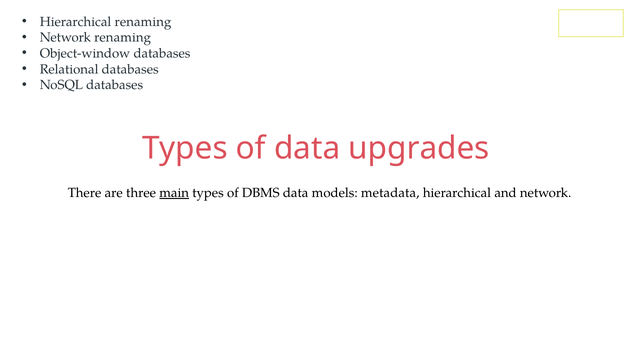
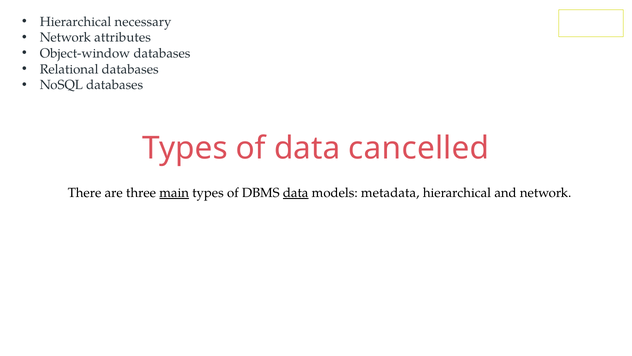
Hierarchical renaming: renaming -> necessary (143, 22)
Network renaming: renaming -> attributes (123, 37)
upgrades: upgrades -> cancelled (419, 148)
data underline: none -> present (296, 193)
